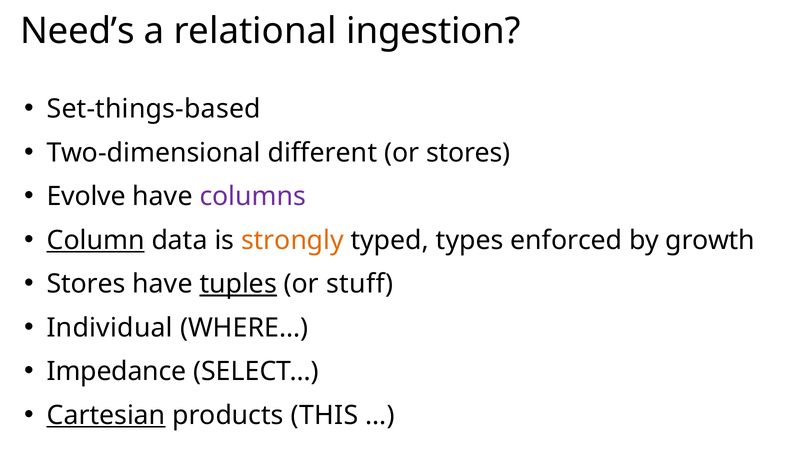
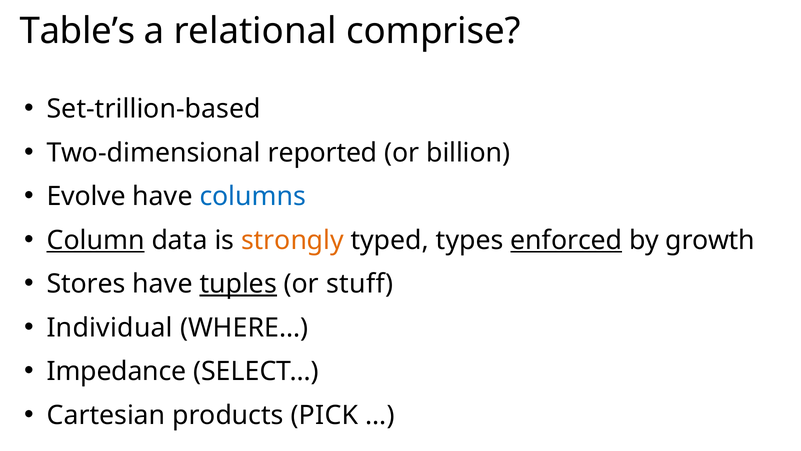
Need’s: Need’s -> Table’s (77, 31)
ingestion: ingestion -> comprise (434, 31)
Set-things-based: Set-things-based -> Set-trillion-based (154, 109)
different: different -> reported (323, 153)
or stores: stores -> billion (468, 153)
columns colour: purple -> blue (253, 196)
enforced underline: none -> present (566, 240)
Cartesian underline: present -> none (106, 415)
THIS: THIS -> PICK (324, 415)
